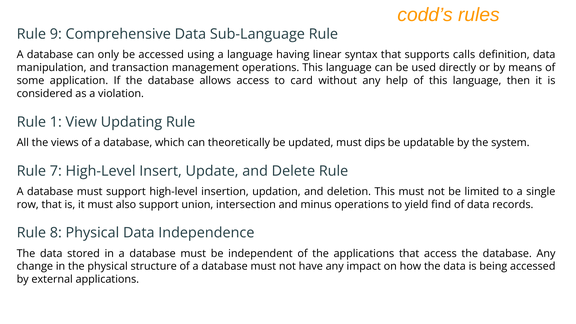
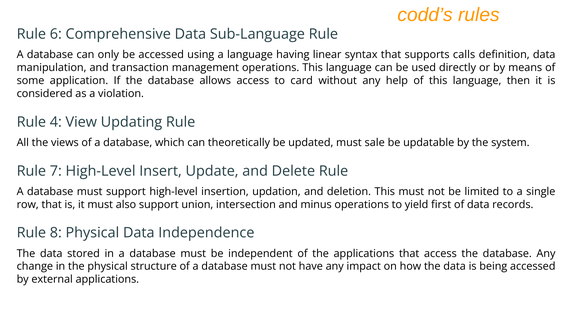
9: 9 -> 6 (56, 34)
1: 1 -> 4 (56, 122)
dips: dips -> sale (375, 143)
find: find -> first (441, 204)
